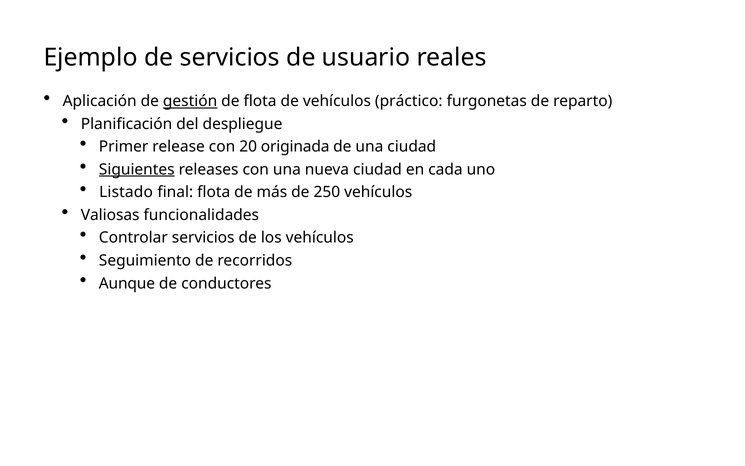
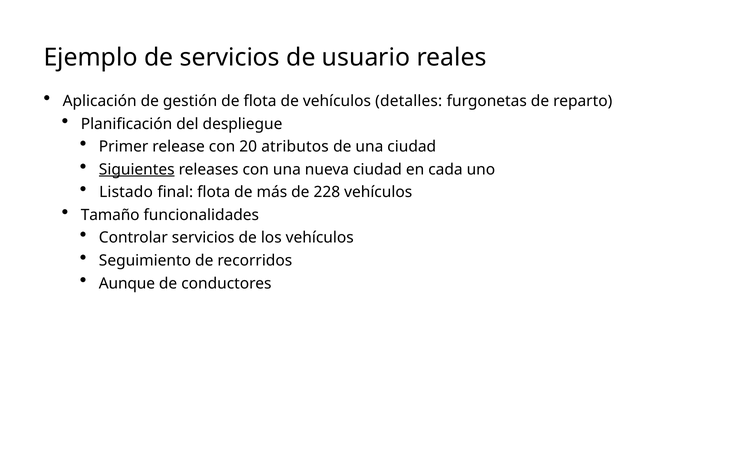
gestión underline: present -> none (190, 101)
práctico: práctico -> detalles (409, 101)
originada: originada -> atributos (295, 147)
250: 250 -> 228 (327, 192)
Valiosas: Valiosas -> Tamaño (110, 215)
